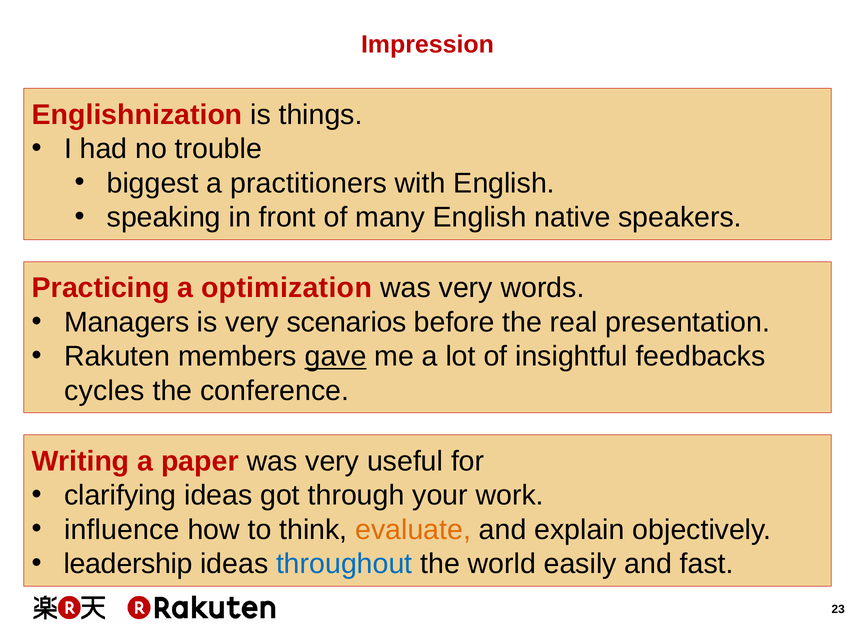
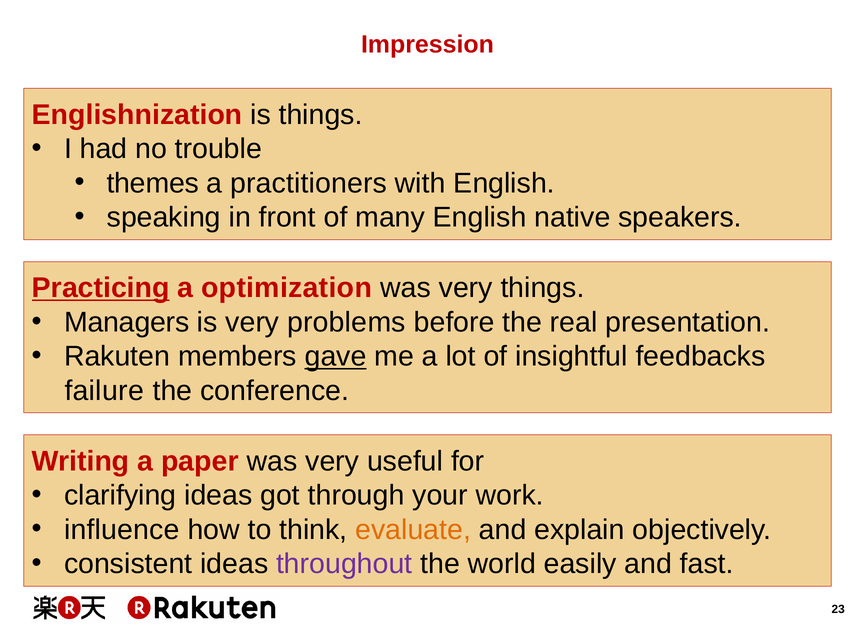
biggest: biggest -> themes (153, 183)
Practicing underline: none -> present (101, 288)
very words: words -> things (543, 288)
scenarios: scenarios -> problems (346, 322)
cycles: cycles -> failure (104, 391)
leadership: leadership -> consistent (128, 564)
throughout colour: blue -> purple (344, 564)
